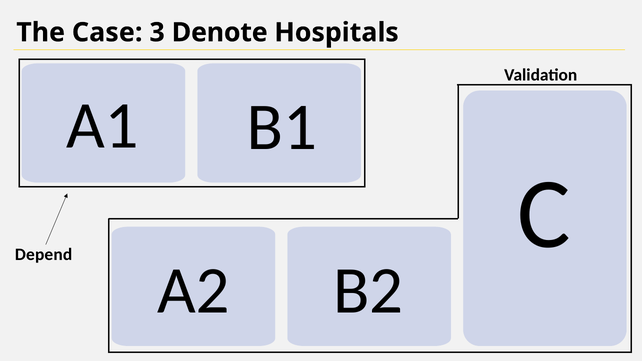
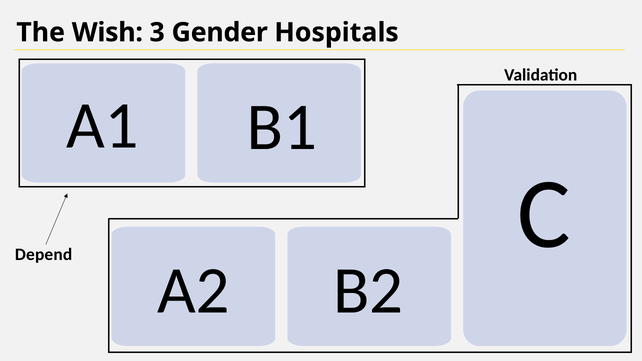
Case: Case -> Wish (107, 32)
Denote: Denote -> Gender (220, 32)
